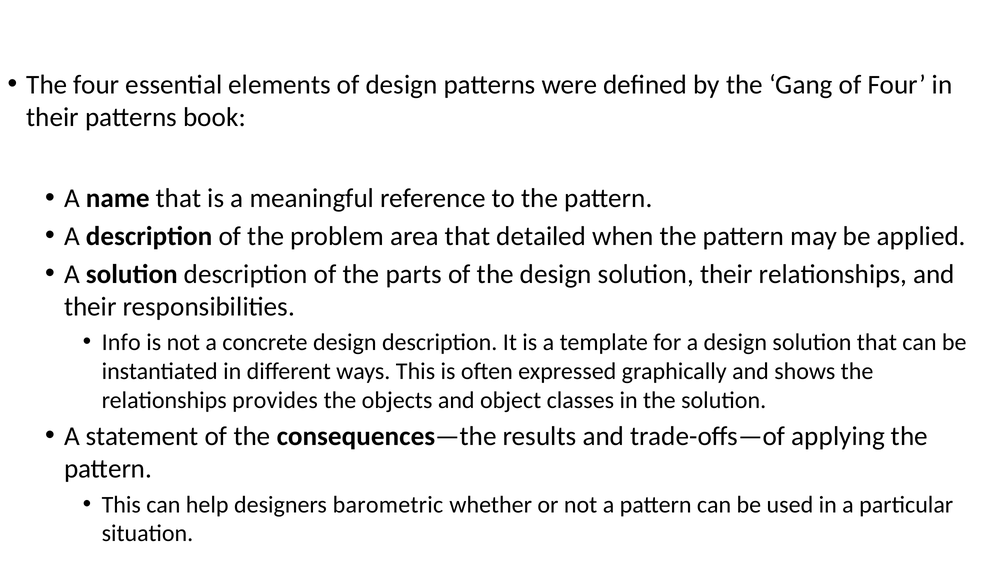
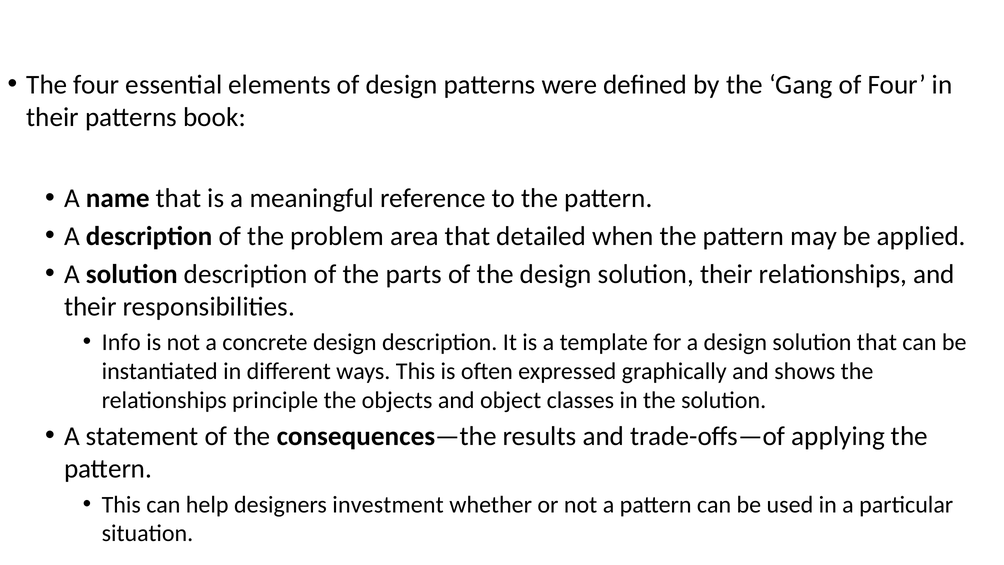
provides: provides -> principle (275, 400)
barometric: barometric -> investment (388, 504)
